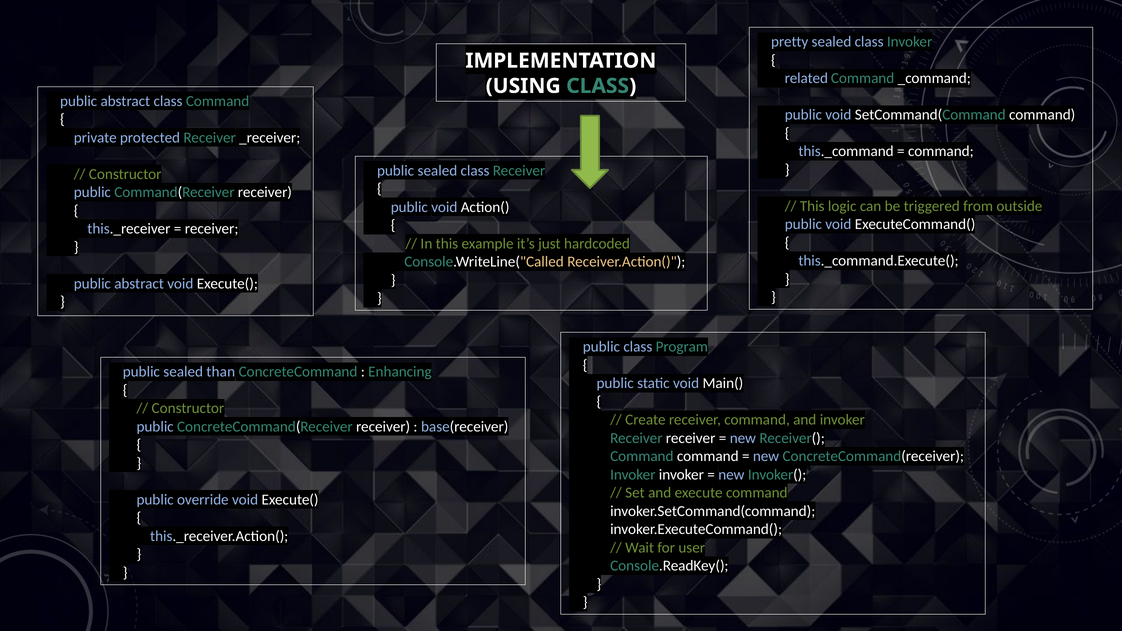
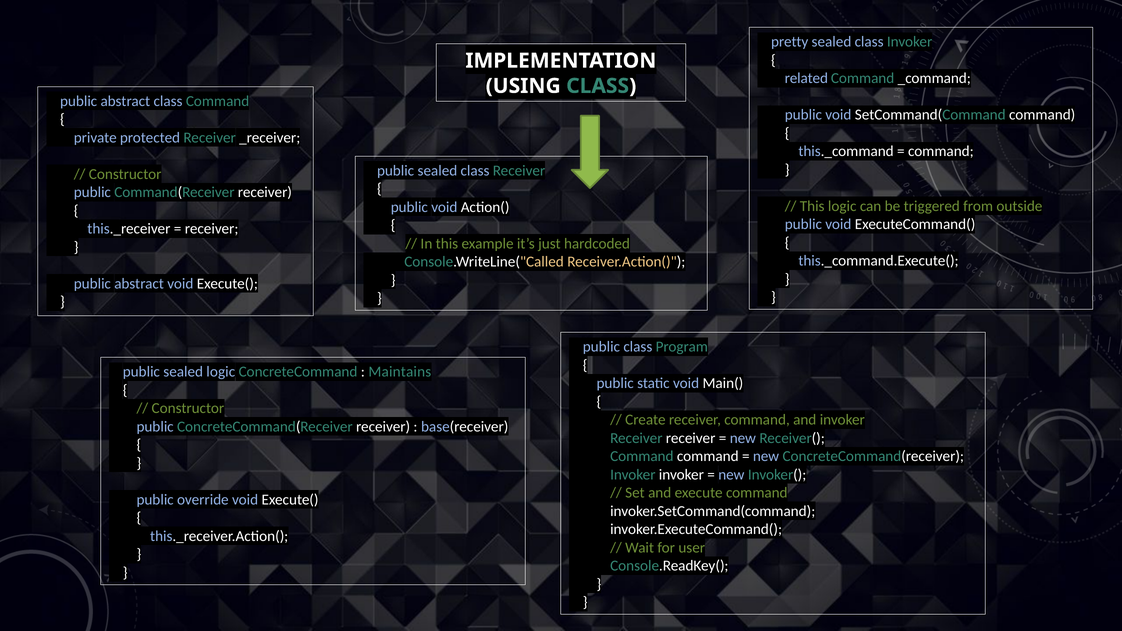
sealed than: than -> logic (221, 372)
Enhancing: Enhancing -> Maintains (400, 372)
